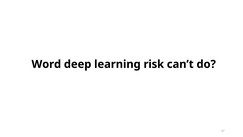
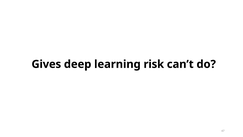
Word: Word -> Gives (46, 64)
